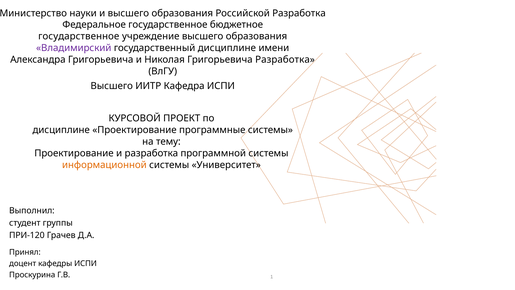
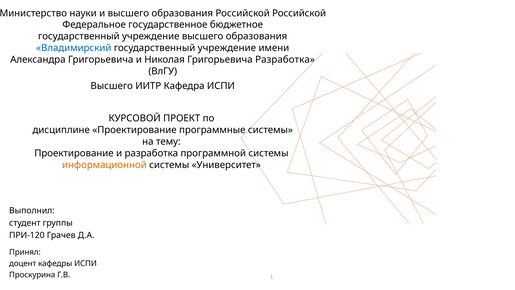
Российской Разработка: Разработка -> Российской (299, 13)
государственное: государственное -> государственный (79, 36)
Владимирский colour: purple -> blue (74, 48)
дисциплине: дисциплине -> учреждение (227, 48)
